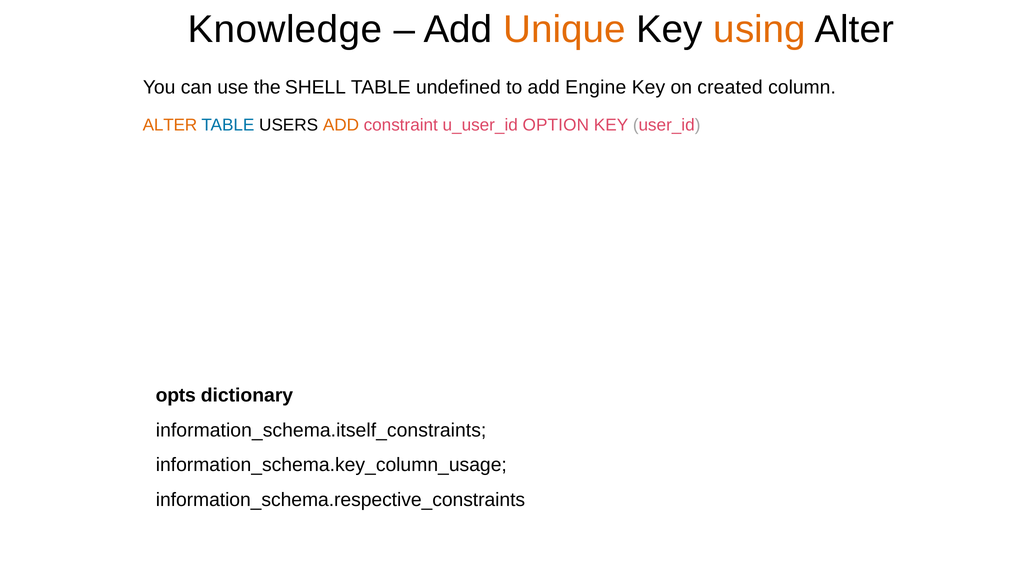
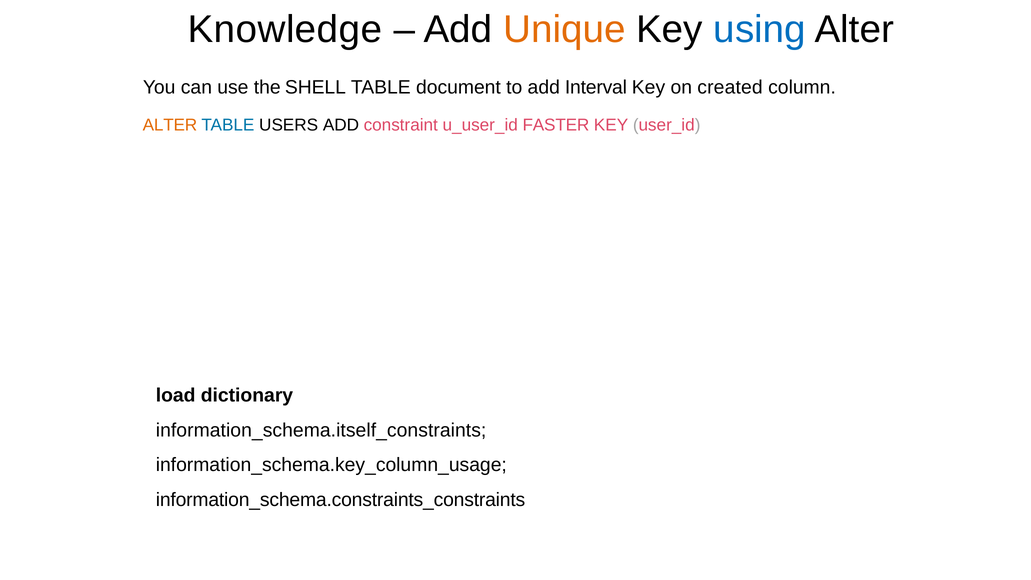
using colour: orange -> blue (760, 30)
undefined: undefined -> document (458, 88)
Engine: Engine -> Interval (596, 88)
ADD colour: orange -> black (341, 125)
OPTION: OPTION -> FASTER (556, 125)
opts: opts -> load (176, 396)
information_schema.respective_constraints: information_schema.respective_constraints -> information_schema.constraints_constraints (341, 500)
